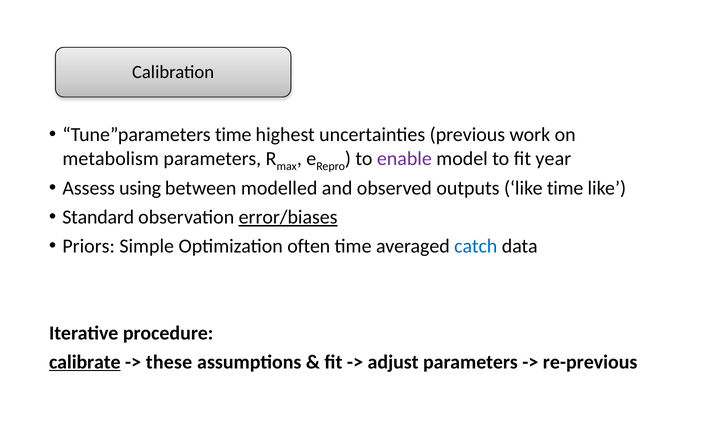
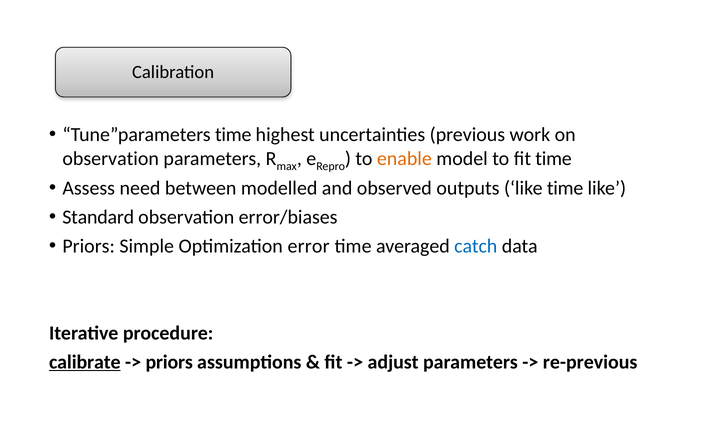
metabolism: metabolism -> observation (111, 159)
enable colour: purple -> orange (404, 159)
fit year: year -> time (554, 159)
using: using -> need (140, 188)
error/biases underline: present -> none (288, 217)
often: often -> error (309, 246)
these: these -> priors (169, 362)
